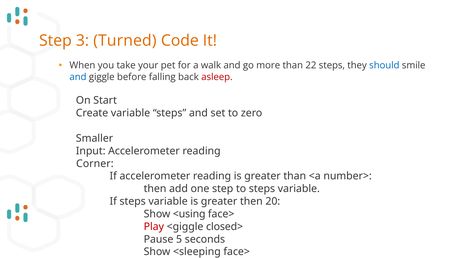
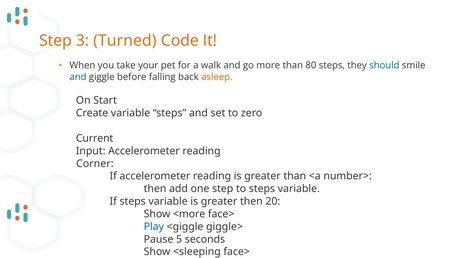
22: 22 -> 80 (311, 65)
asleep colour: red -> orange (217, 77)
Smaller: Smaller -> Current (95, 138)
<using: <using -> <more (189, 214)
Play colour: red -> blue (154, 226)
closed>: closed> -> giggle> (225, 226)
